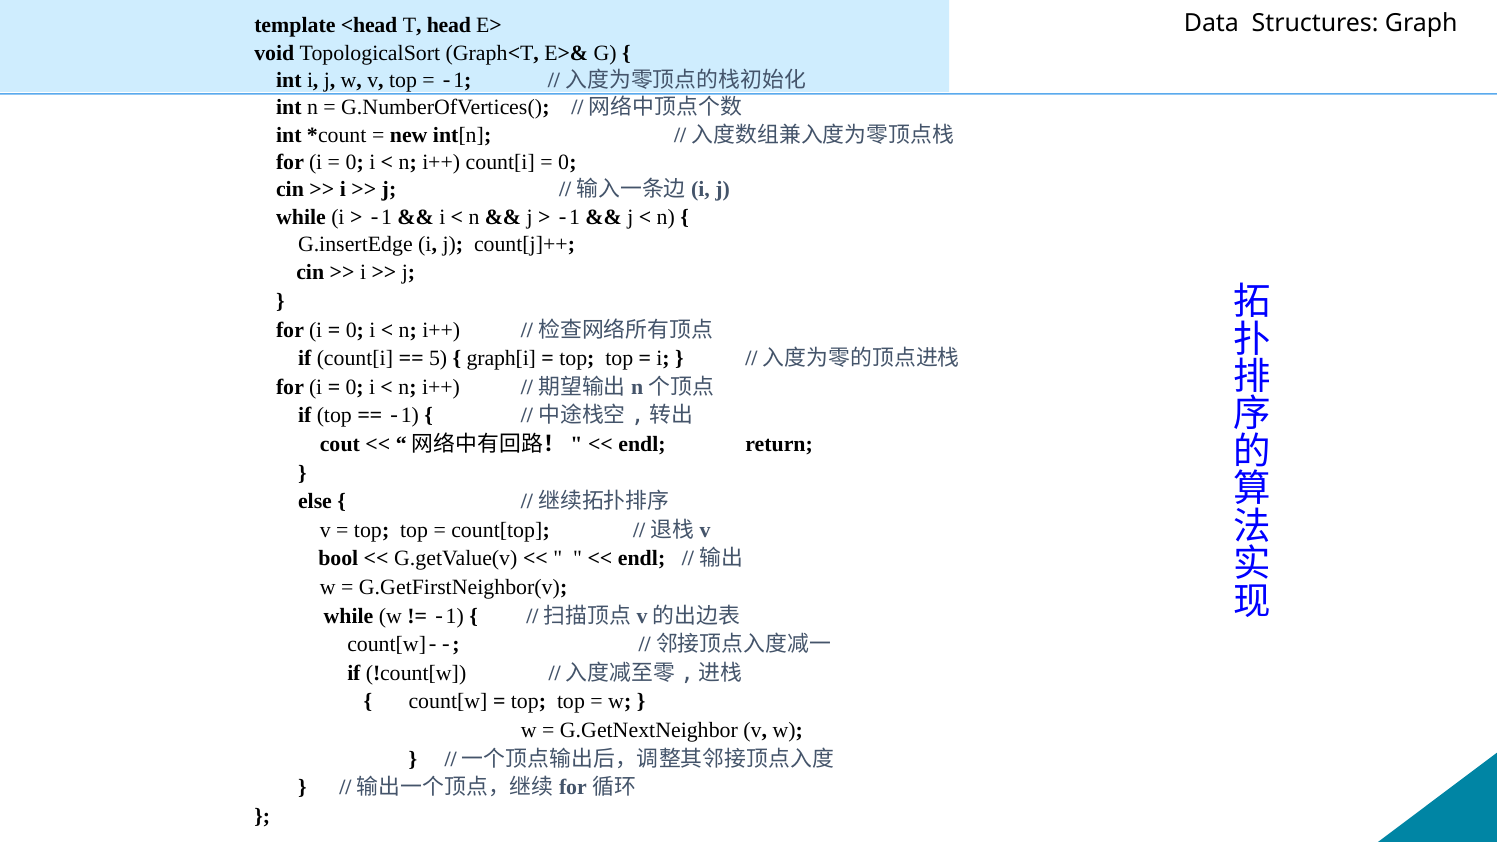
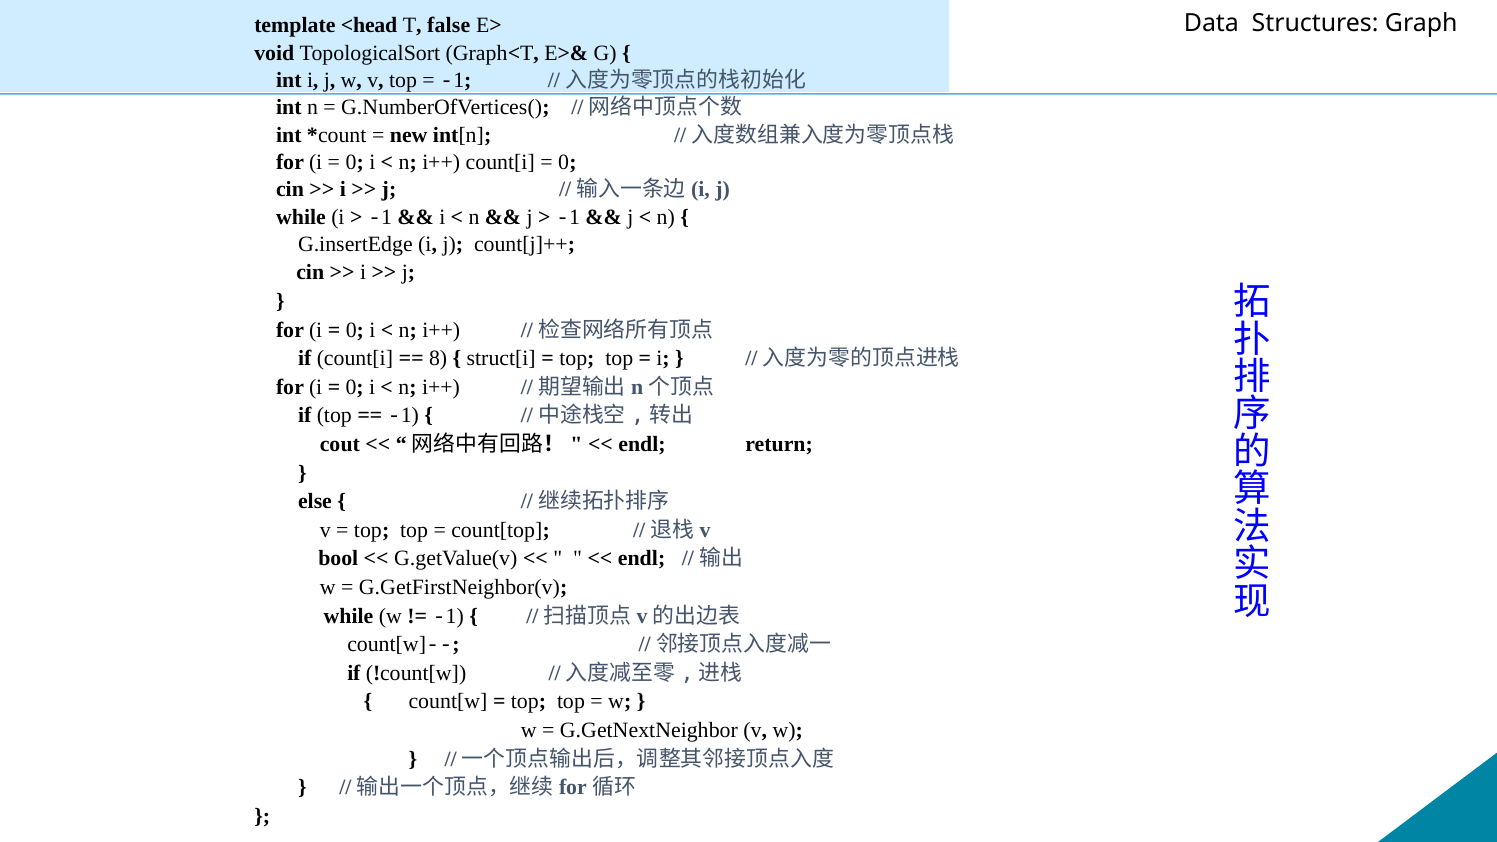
head: head -> false (449, 26)
5: 5 -> 8 (438, 359)
graph[i: graph[i -> struct[i (501, 359)
